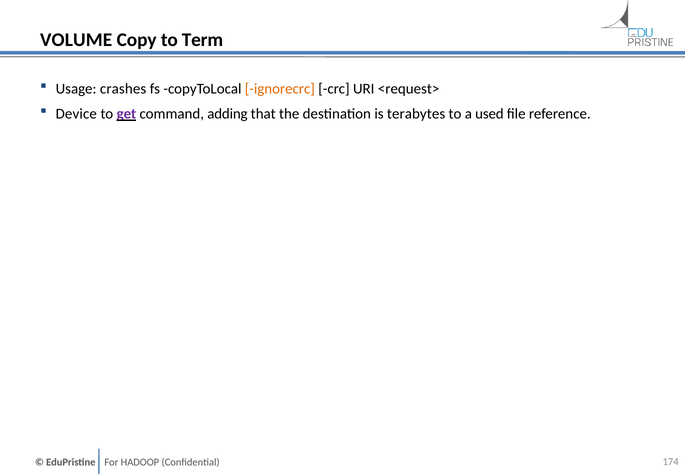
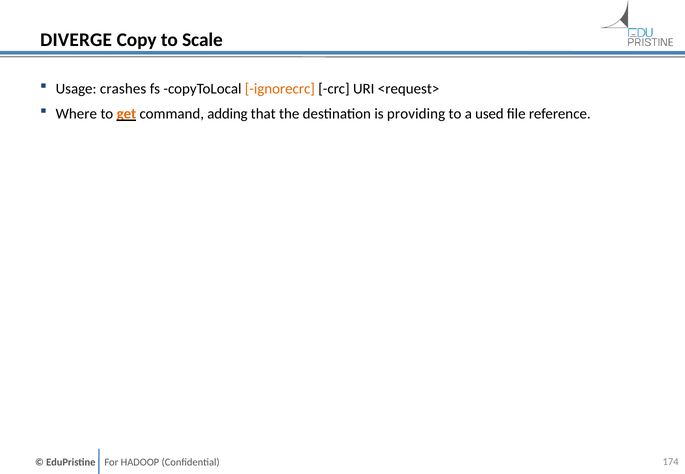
VOLUME: VOLUME -> DIVERGE (76, 40)
Term: Term -> Scale (202, 40)
Device: Device -> Where (76, 114)
get colour: purple -> orange (126, 114)
terabytes: terabytes -> providing (416, 114)
